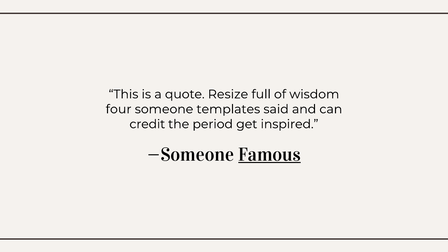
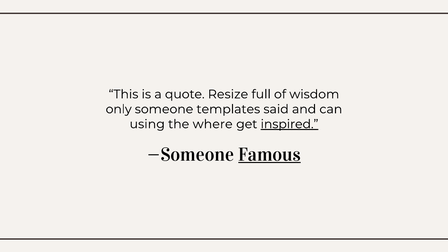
four: four -> only (119, 109)
credit: credit -> using (147, 124)
period: period -> where (213, 124)
inspired underline: none -> present (289, 124)
